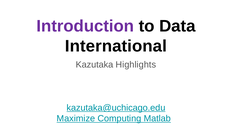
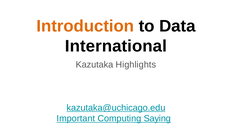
Introduction colour: purple -> orange (85, 26)
Maximize: Maximize -> Important (76, 119)
Matlab: Matlab -> Saying (157, 119)
